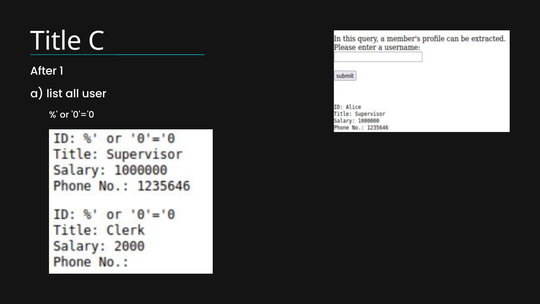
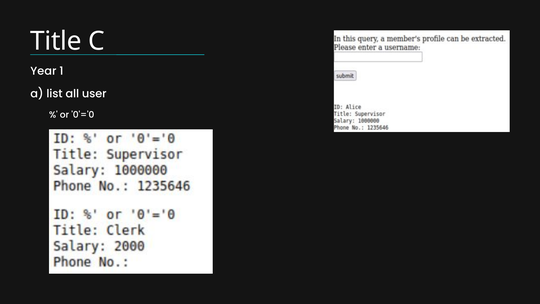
After: After -> Year (43, 71)
